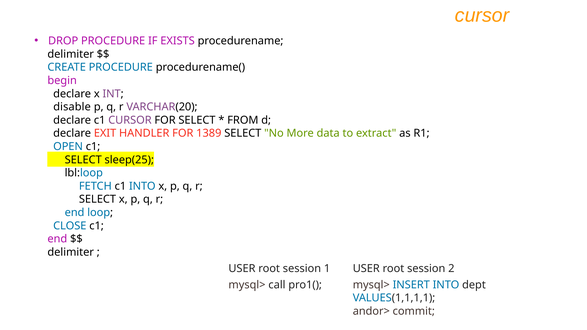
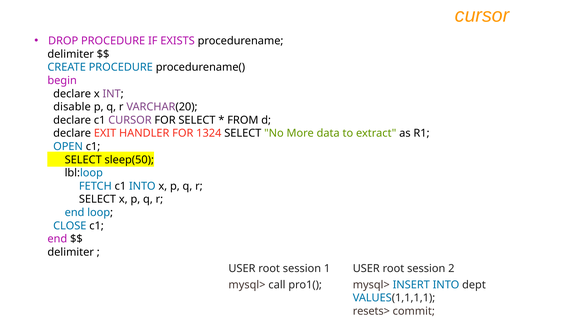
1389: 1389 -> 1324 (209, 133)
sleep(25: sleep(25 -> sleep(50 (129, 160)
andor>: andor> -> resets> (371, 311)
